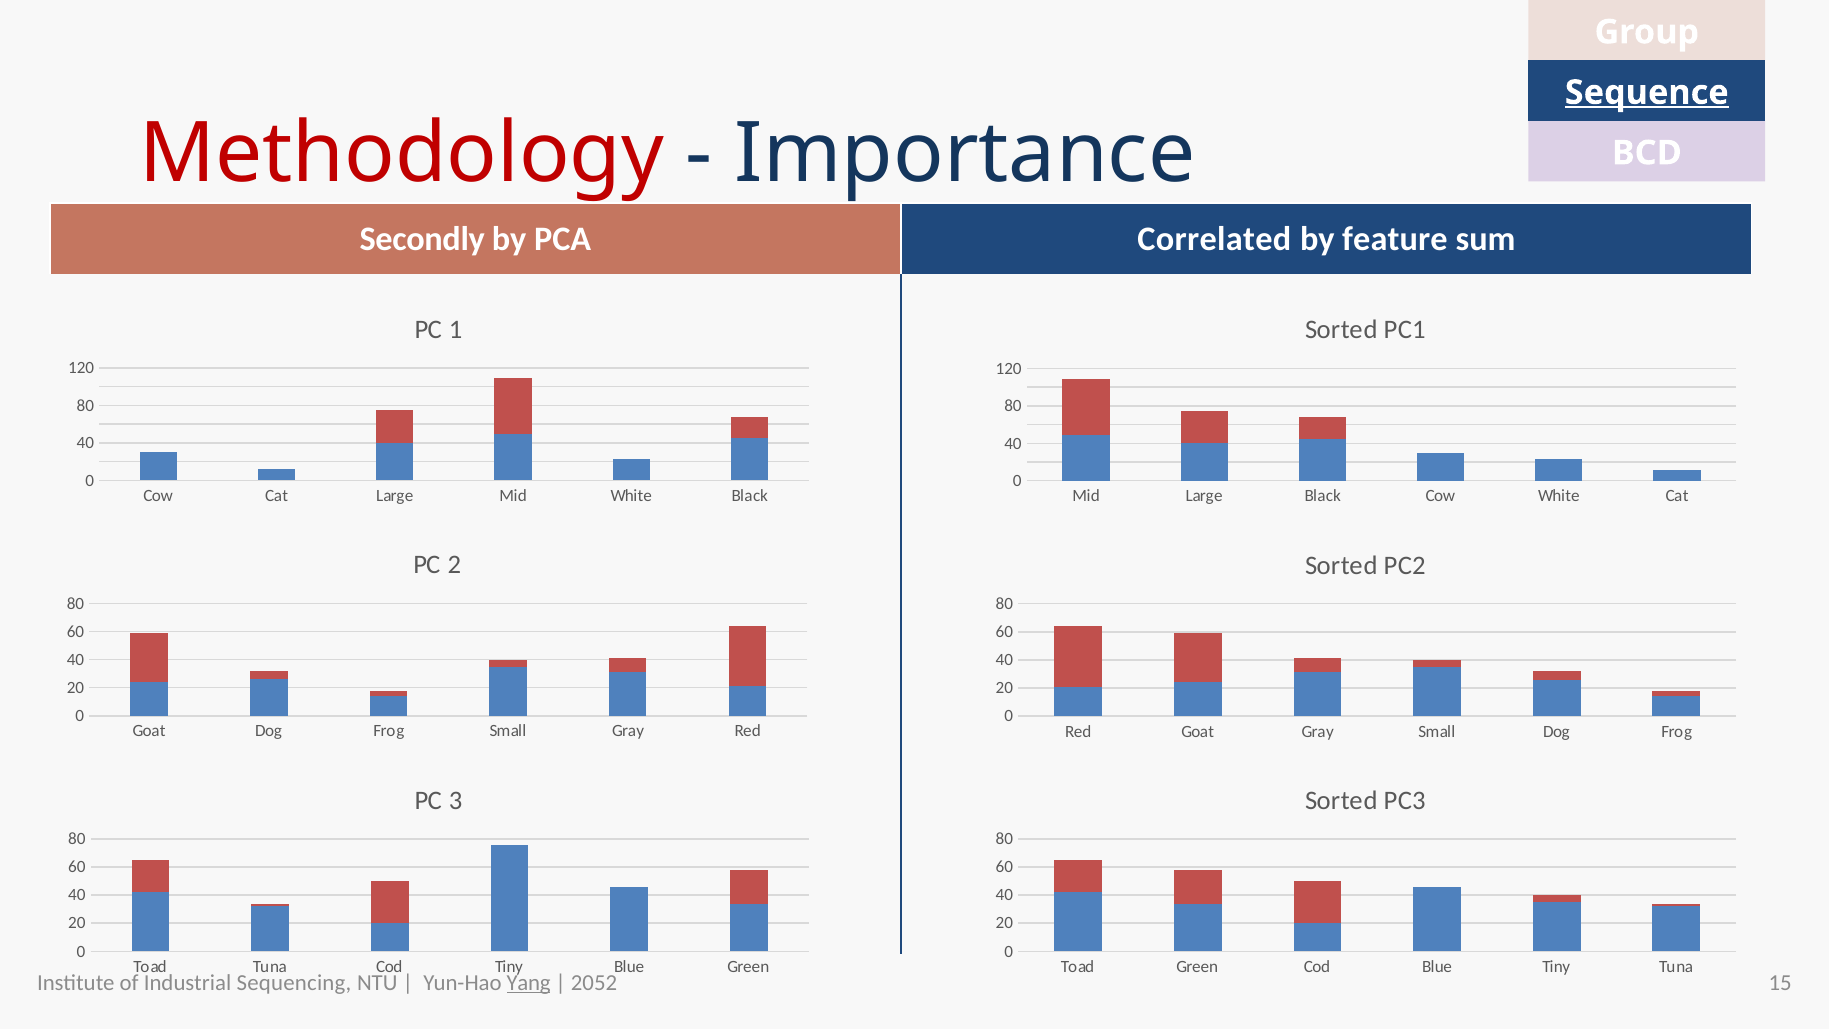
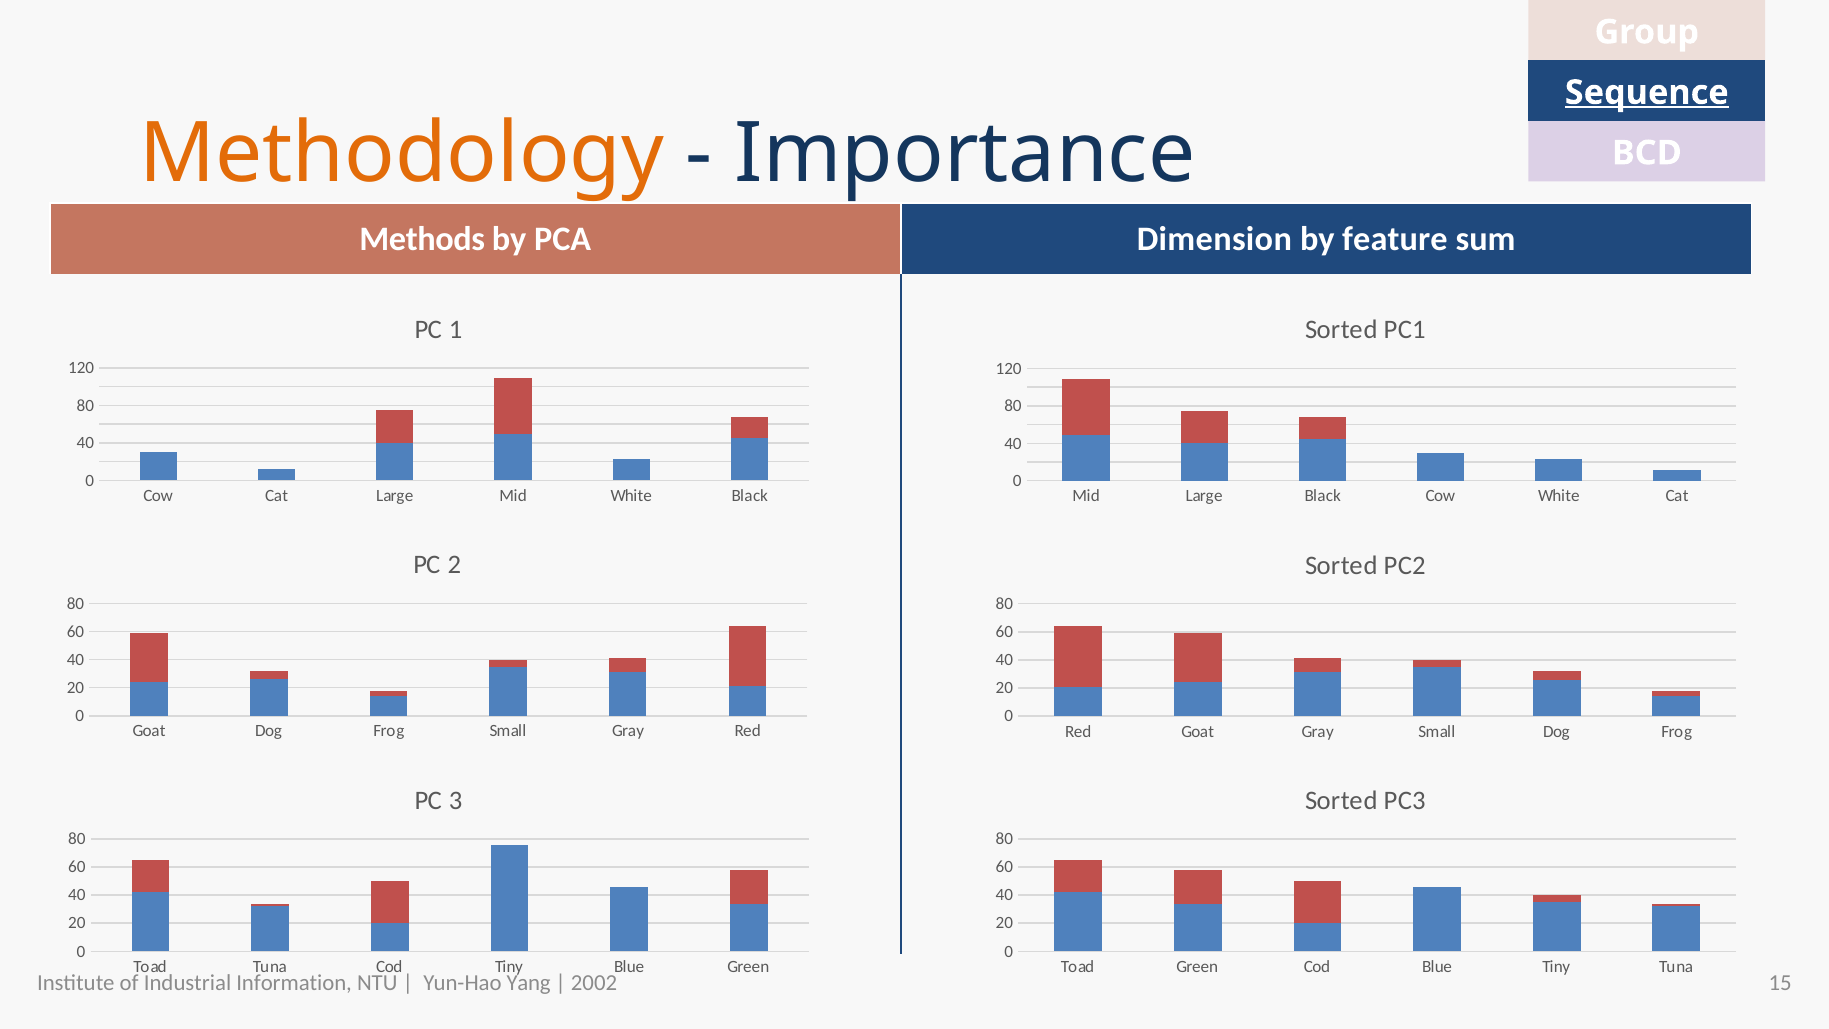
Methodology colour: red -> orange (402, 154)
Secondly: Secondly -> Methods (422, 239)
Correlated: Correlated -> Dimension (1214, 239)
Sequencing: Sequencing -> Information (294, 982)
Yang underline: present -> none (529, 982)
2052: 2052 -> 2002 (594, 982)
